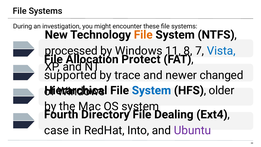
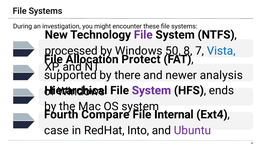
File colour: orange -> purple (143, 35)
11: 11 -> 50 (173, 51)
trace: trace -> there (127, 75)
changed: changed -> analysis (221, 75)
System colour: blue -> purple (151, 90)
older: older -> ends (222, 90)
Directory: Directory -> Compare (105, 114)
Dealing: Dealing -> Internal (174, 114)
